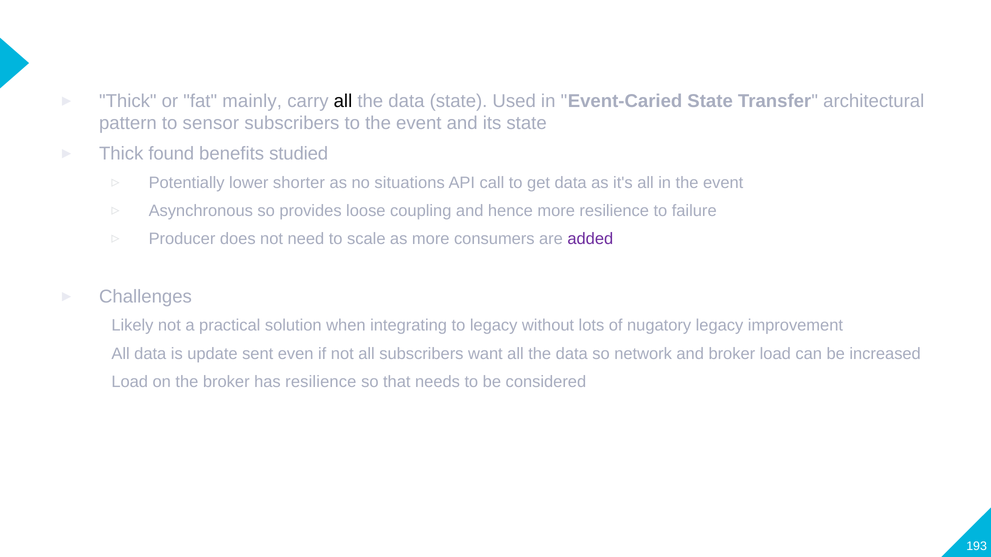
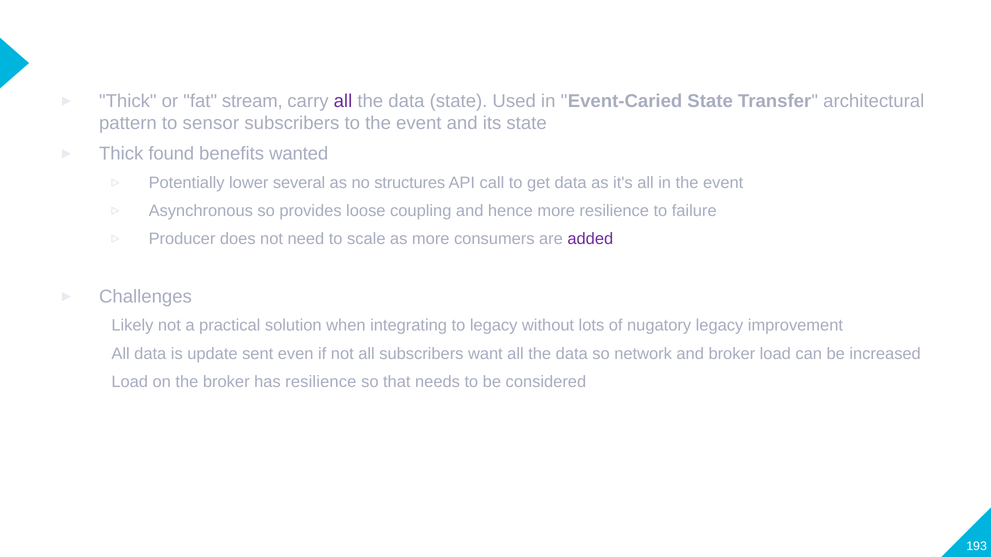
mainly: mainly -> stream (252, 101)
all colour: black -> purple (343, 101)
studied: studied -> wanted (299, 154)
shorter: shorter -> several (299, 183)
situations: situations -> structures (410, 183)
